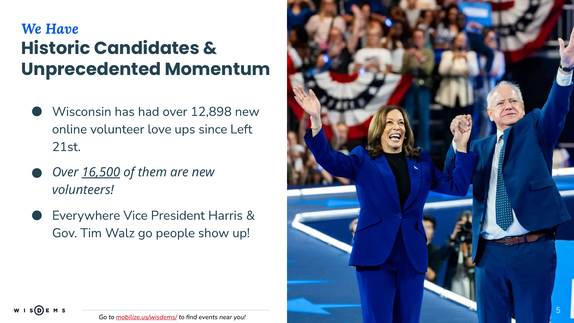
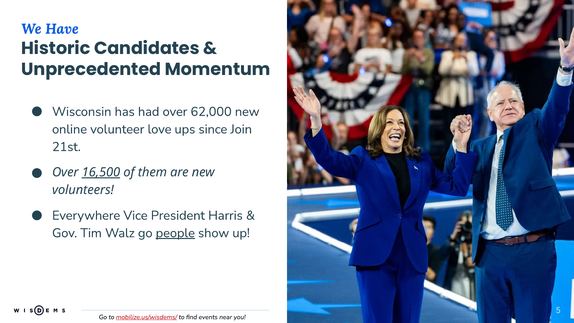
12,898: 12,898 -> 62,000 (211, 112)
Left: Left -> Join (241, 129)
people underline: none -> present (175, 233)
